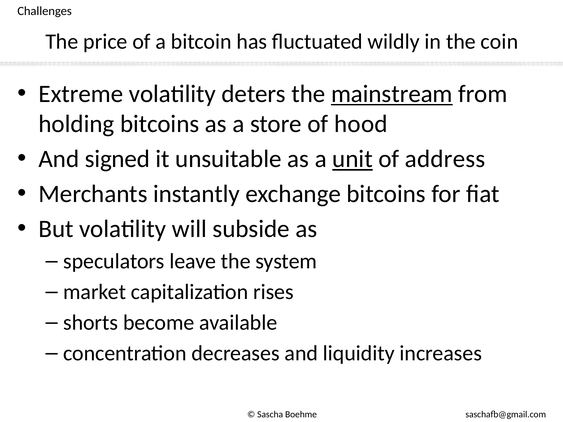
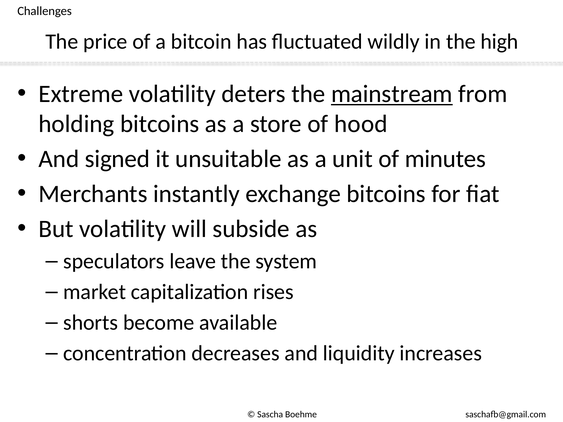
coin: coin -> high (500, 42)
unit underline: present -> none (352, 159)
address: address -> minutes (445, 159)
